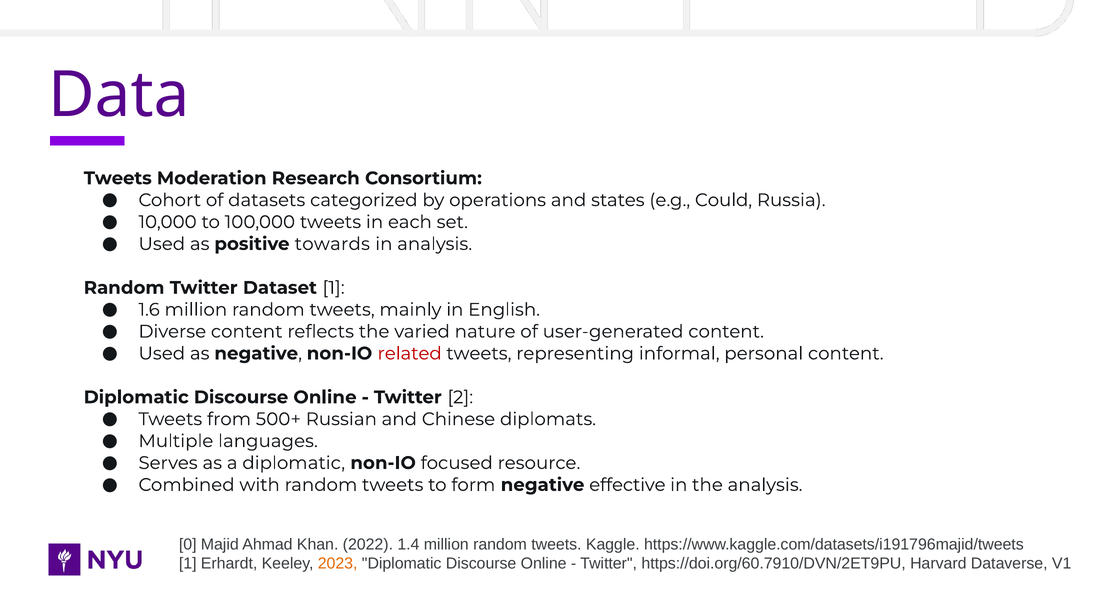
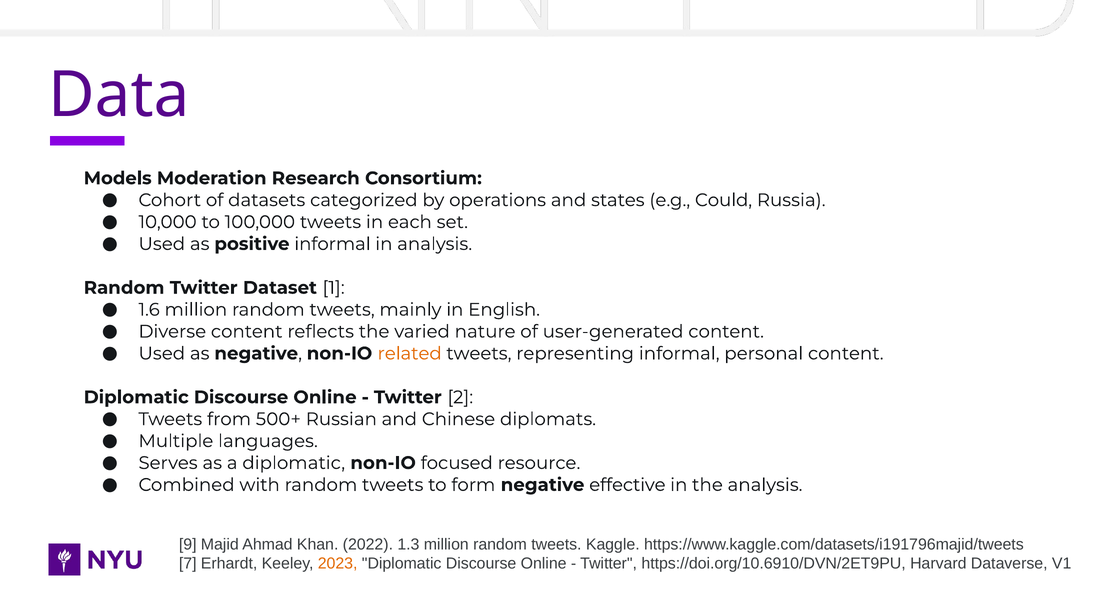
Tweets: Tweets -> Models (118, 178)
positive towards: towards -> informal (332, 244)
related colour: red -> orange (410, 353)
0: 0 -> 9 (188, 544)
1.4: 1.4 -> 1.3 (408, 544)
1: 1 -> 7 (188, 563)
https://doi.org/60.7910/DVN/2ET9PU: https://doi.org/60.7910/DVN/2ET9PU -> https://doi.org/10.6910/DVN/2ET9PU (774, 563)
